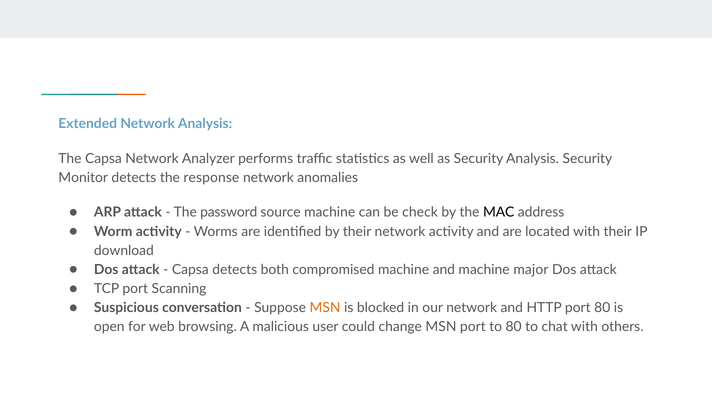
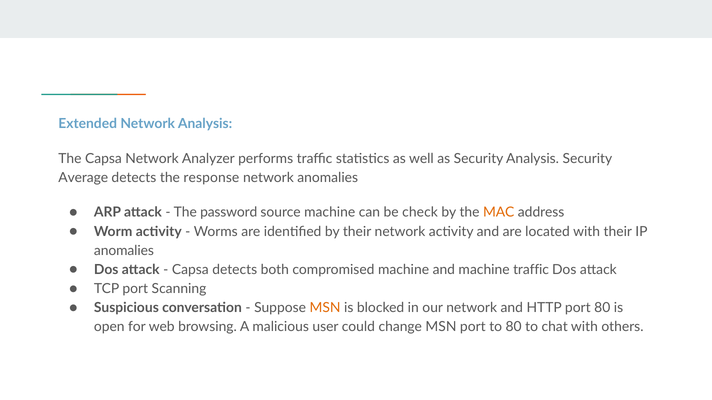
Monitor: Monitor -> Average (83, 178)
MAC colour: black -> orange (499, 213)
download: download -> anomalies (124, 251)
machine major: major -> traffic (531, 270)
